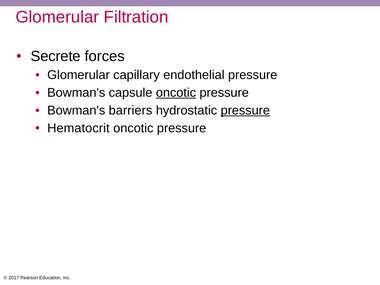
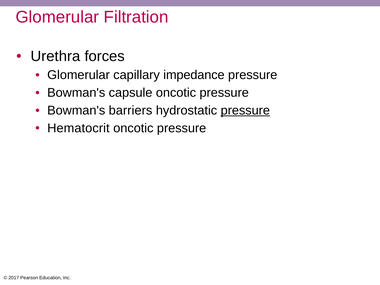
Secrete: Secrete -> Urethra (56, 56)
endothelial: endothelial -> impedance (194, 75)
oncotic underline: present -> none (176, 93)
